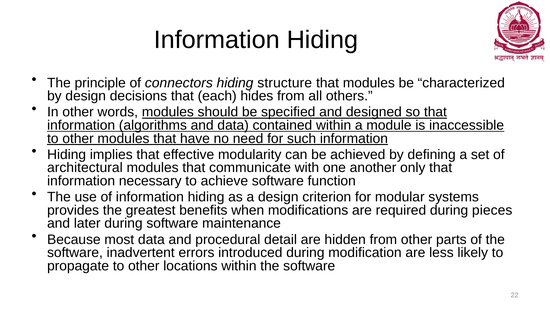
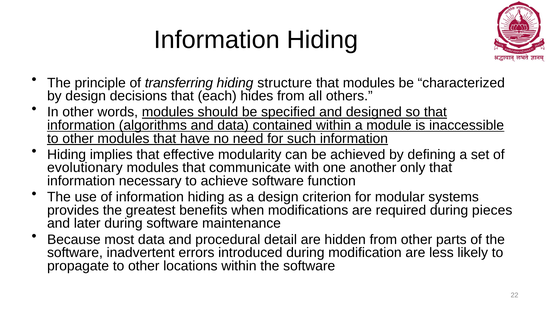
connectors: connectors -> transferring (179, 83)
architectural: architectural -> evolutionary (85, 168)
